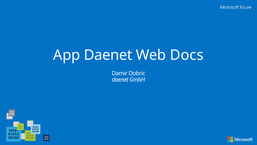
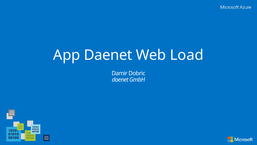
Docs: Docs -> Load (187, 55)
